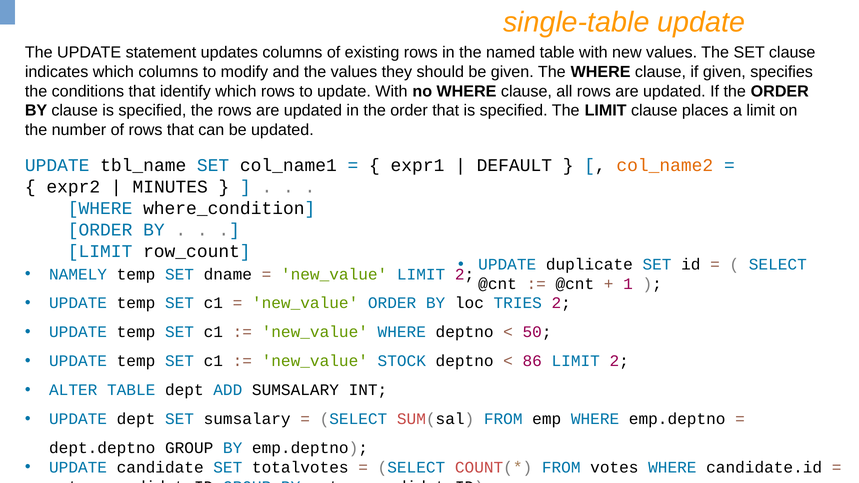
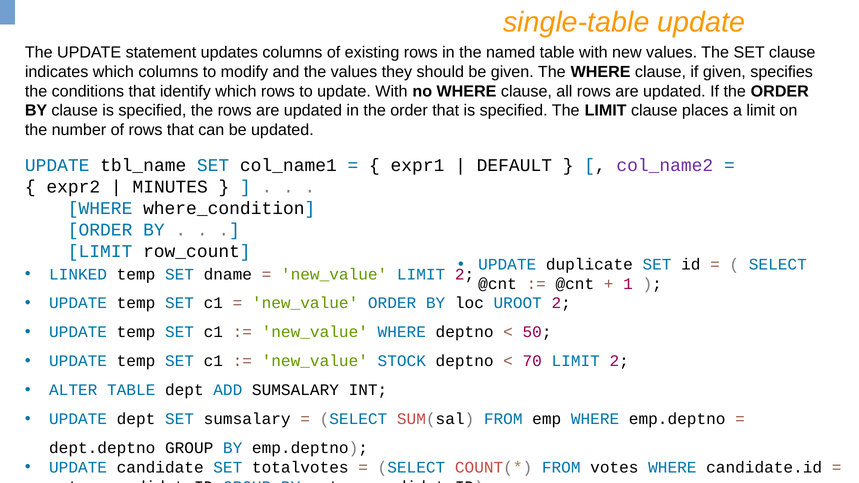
col_name2 colour: orange -> purple (665, 165)
NAMELY: NAMELY -> LINKED (78, 274)
TRIES: TRIES -> UROOT (518, 303)
86: 86 -> 70 (532, 361)
